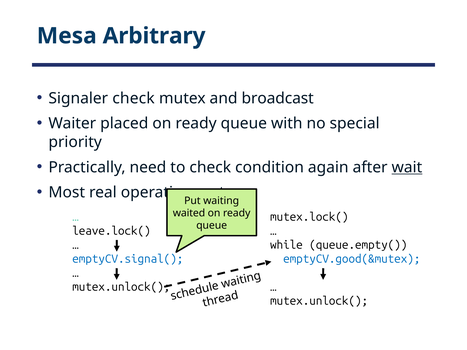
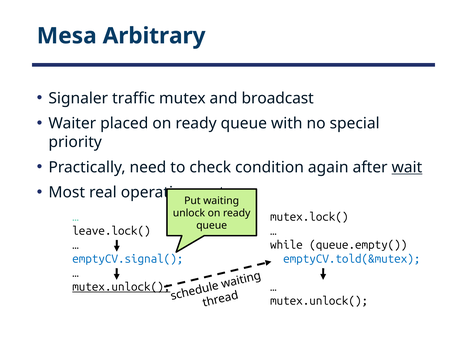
Signaler check: check -> traffic (134, 98)
waited: waited -> unlock (189, 213)
emptyCV.good(&mutex: emptyCV.good(&mutex -> emptyCV.told(&mutex (352, 259)
mutex.unlock( underline: none -> present (121, 287)
